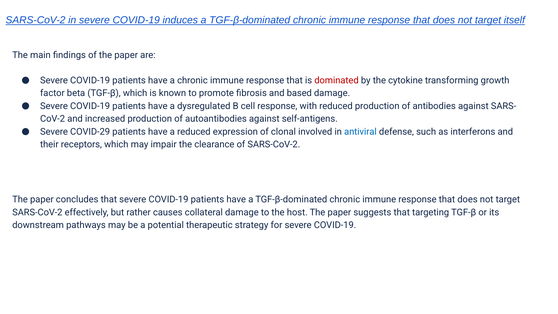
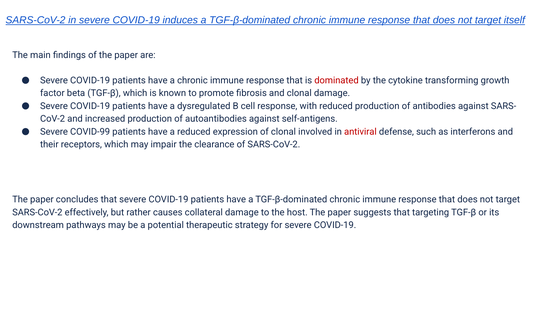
and based: based -> clonal (299, 93)
COVID-29: COVID-29 -> COVID-99 (90, 132)
antiviral colour: blue -> red (360, 132)
